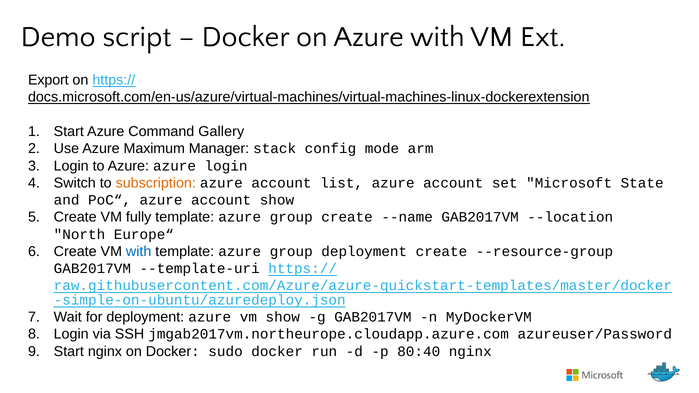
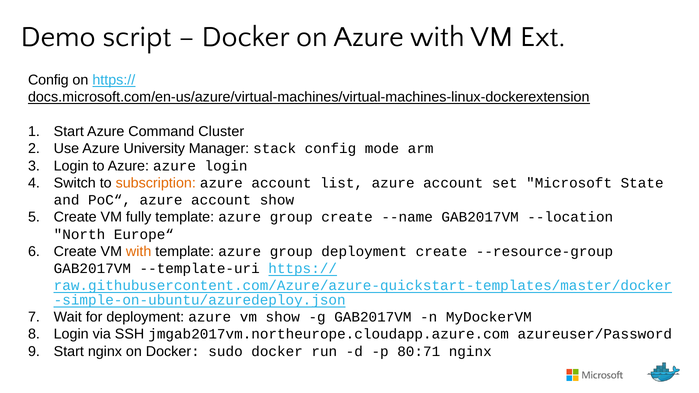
Export: Export -> Config (48, 80)
Gallery: Gallery -> Cluster (221, 132)
Maximum: Maximum -> University (154, 149)
with colour: blue -> orange (139, 252)
80:40: 80:40 -> 80:71 (419, 352)
